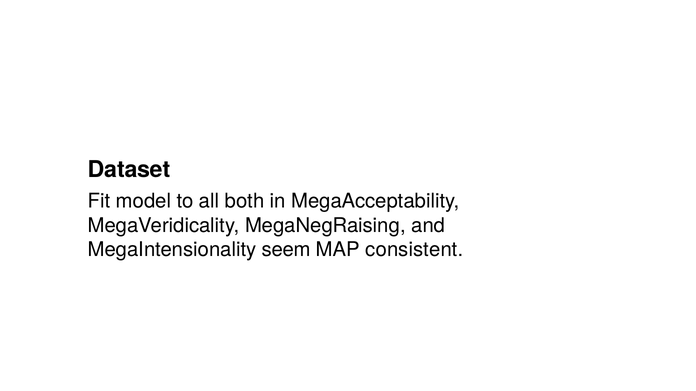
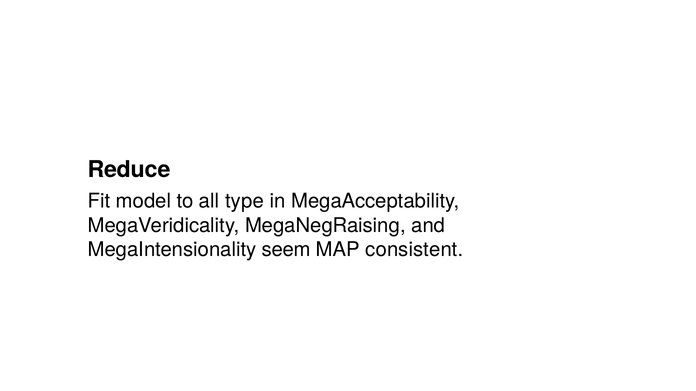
Dataset: Dataset -> Reduce (129, 170)
both: both -> type (245, 201)
